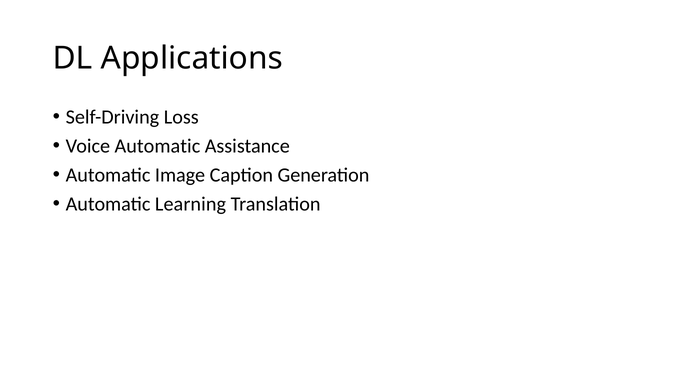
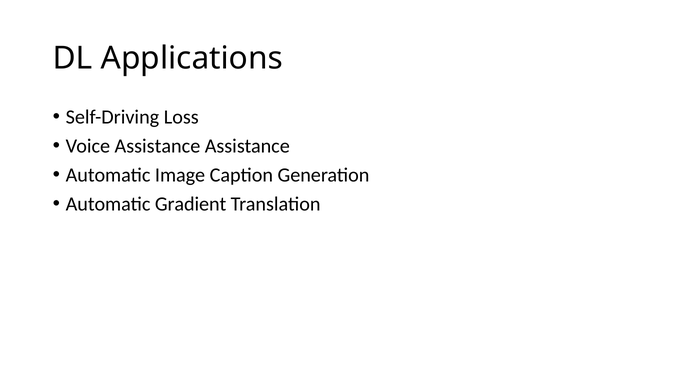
Voice Automatic: Automatic -> Assistance (157, 146)
Learning: Learning -> Gradient (191, 204)
